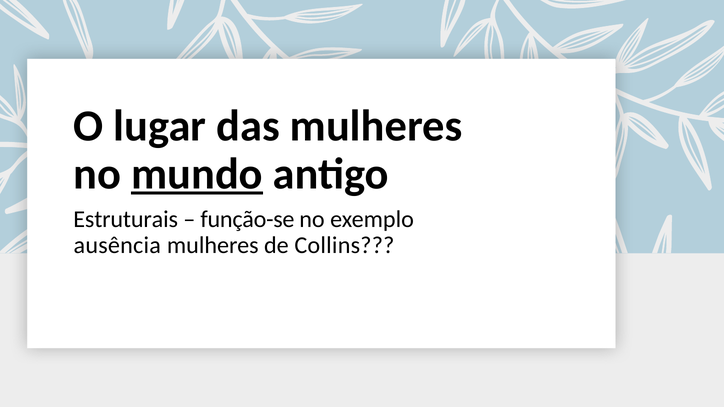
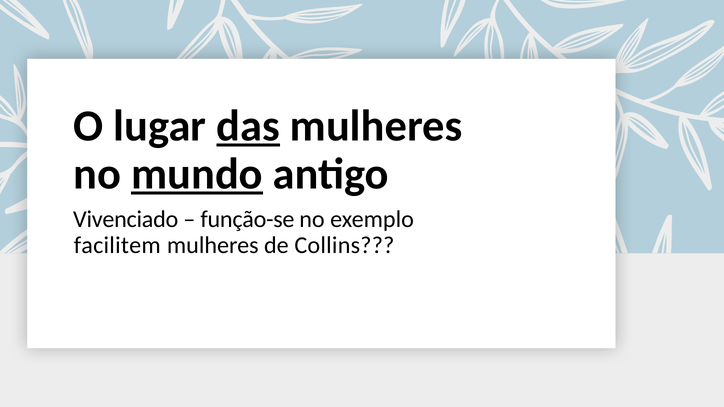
das underline: none -> present (248, 126)
Estruturais: Estruturais -> Vivenciado (126, 219)
ausência: ausência -> facilitem (117, 245)
